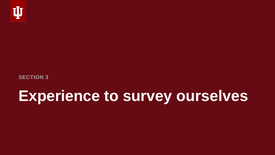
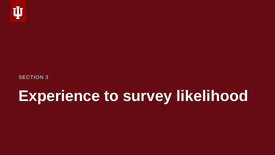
ourselves: ourselves -> likelihood (212, 96)
